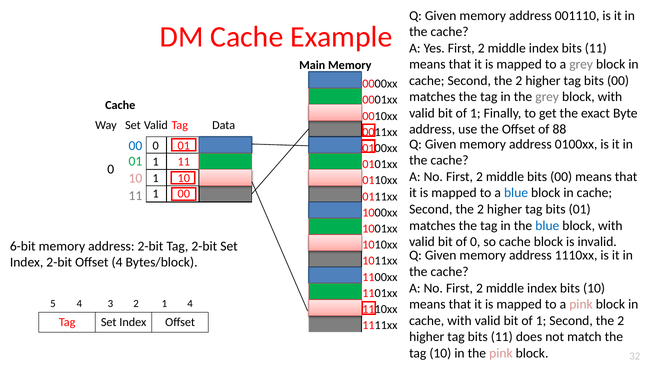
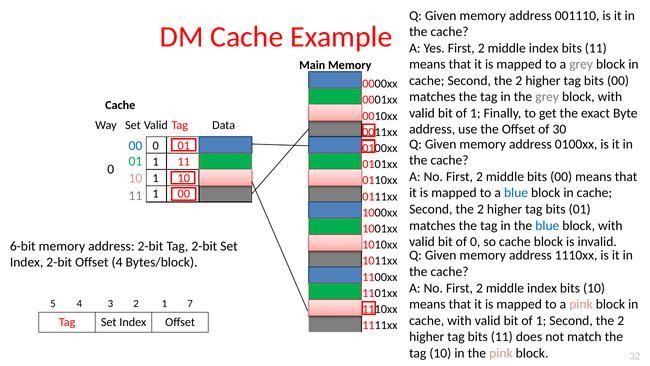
88: 88 -> 30 (559, 129)
1 4: 4 -> 7 (190, 304)
